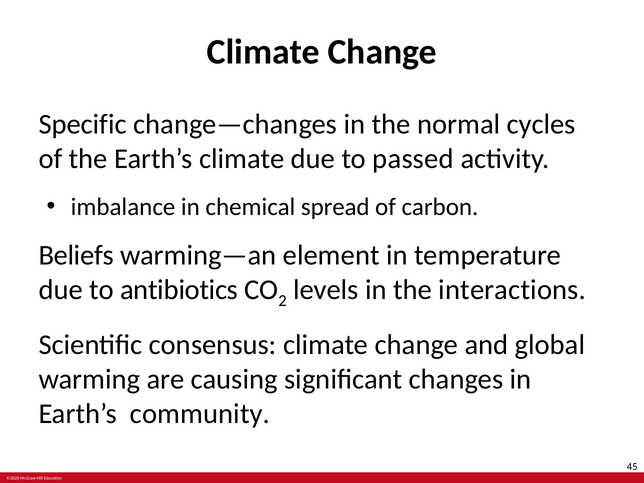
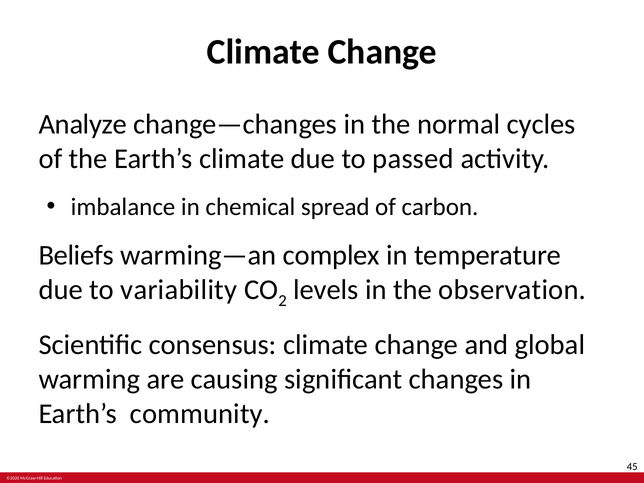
Specific: Specific -> Analyze (83, 124)
element: element -> complex (331, 255)
antibiotics: antibiotics -> variability (179, 290)
interactions: interactions -> observation (512, 290)
